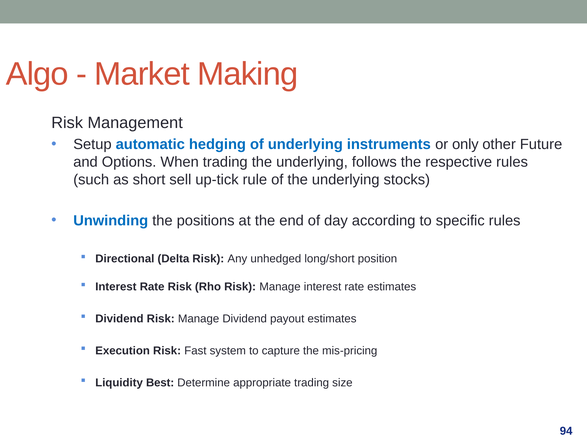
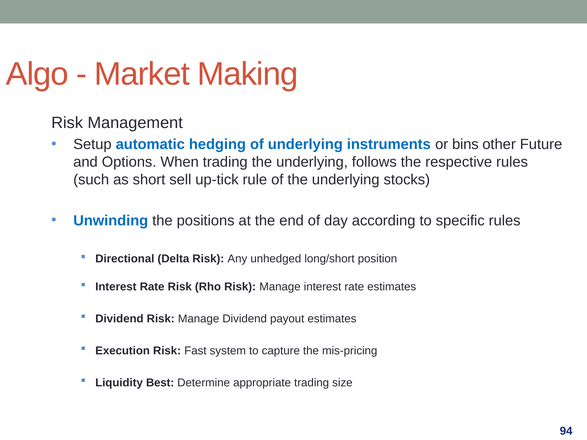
only: only -> bins (465, 144)
